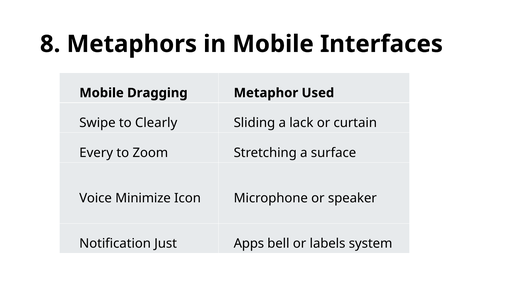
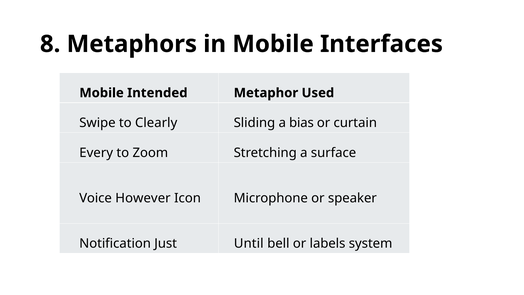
Dragging: Dragging -> Intended (157, 93)
lack: lack -> bias (301, 123)
Minimize: Minimize -> However (143, 198)
Apps: Apps -> Until (249, 243)
